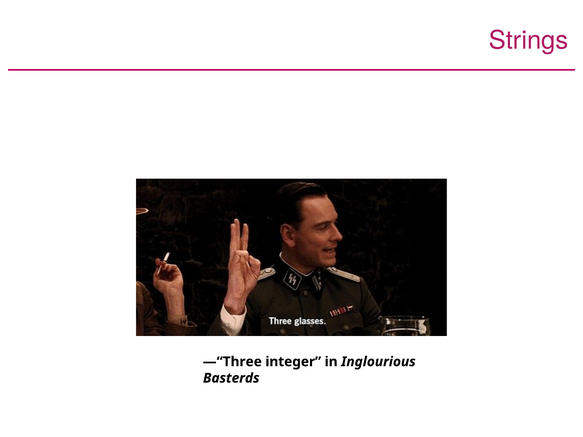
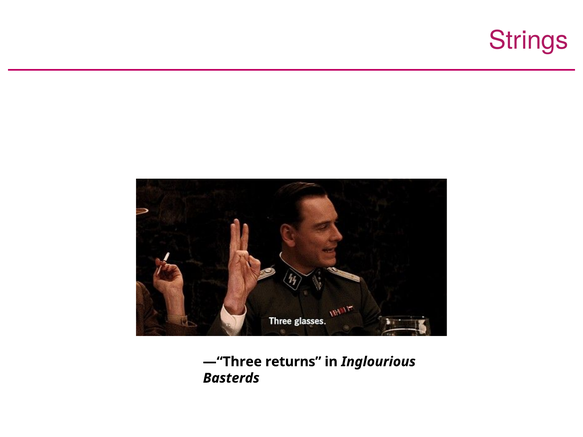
integer: integer -> returns (293, 362)
